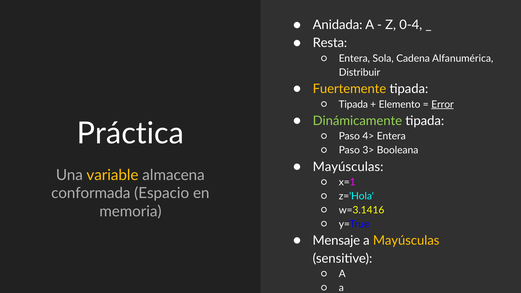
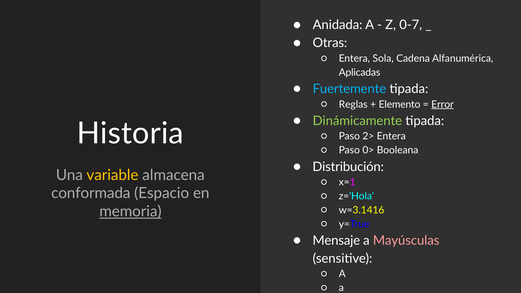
0-4: 0-4 -> 0-7 (411, 25)
Resta: Resta -> Otras (330, 43)
Distribuir: Distribuir -> Aplicadas (360, 72)
Fuertemente colour: yellow -> light blue (349, 89)
Tipada: Tipada -> Reglas (353, 104)
Práctica: Práctica -> Historia (130, 133)
4>: 4> -> 2> (368, 136)
3>: 3> -> 0> (368, 150)
Mayúsculas: Mayúsculas -> Distribución (348, 167)
memoria underline: none -> present (130, 212)
Mayúsculas colour: yellow -> pink (406, 241)
